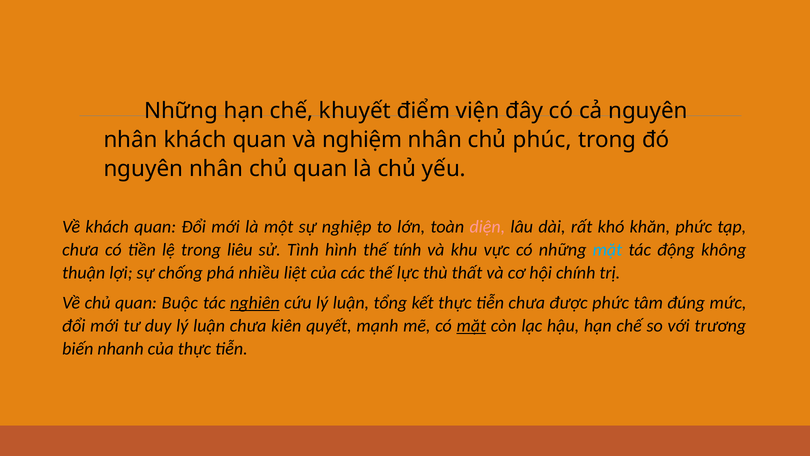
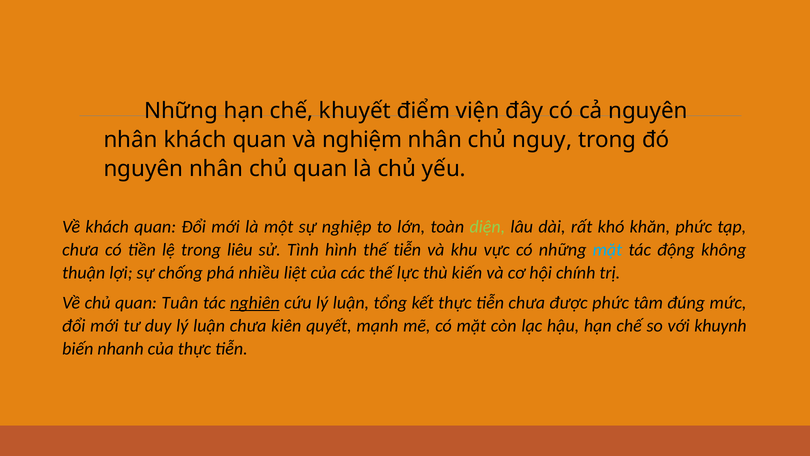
phúc: phúc -> nguy (542, 140)
diện colour: pink -> light green (487, 226)
thế tính: tính -> tiễn (407, 250)
thất: thất -> kiến (467, 273)
Buộc: Buộc -> Tuân (180, 303)
mặt underline: present -> none (471, 326)
trương: trương -> khuynh (720, 326)
